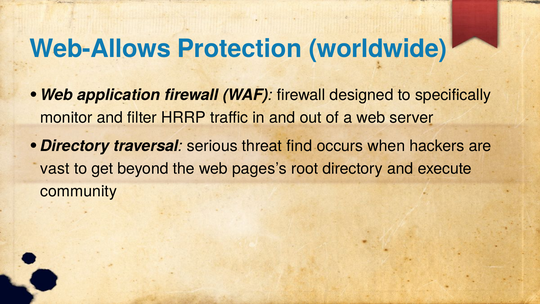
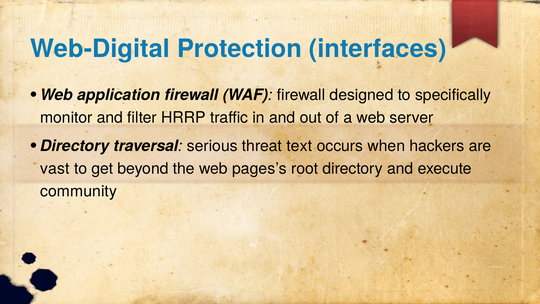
Web-Allows: Web-Allows -> Web-Digital (100, 49)
worldwide: worldwide -> interfaces (378, 49)
find: find -> text (299, 146)
